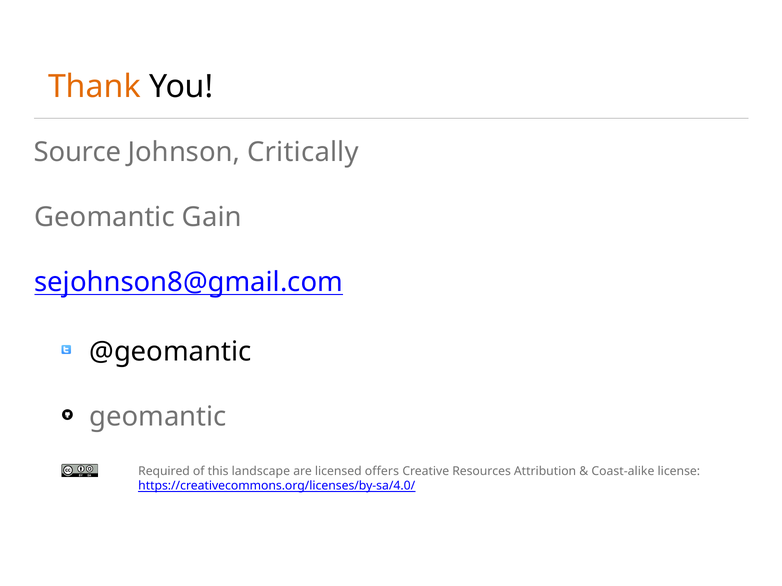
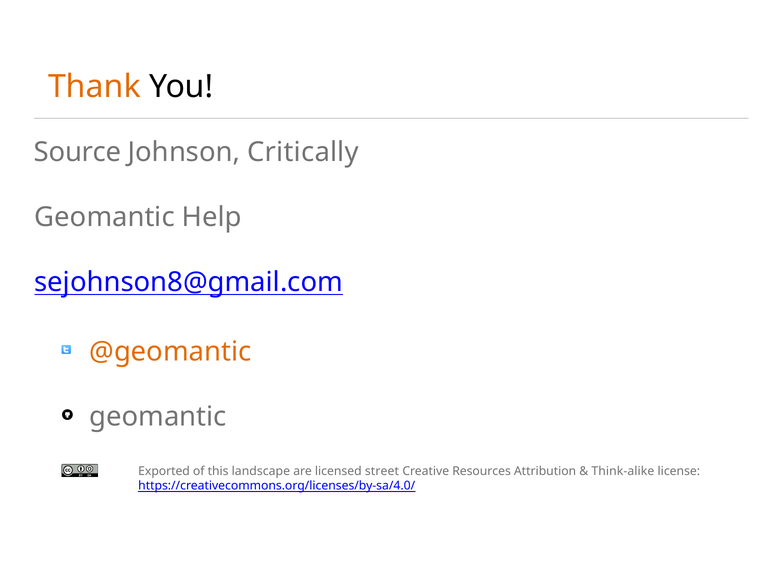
Gain: Gain -> Help (212, 217)
@geomantic colour: black -> orange (170, 352)
Required: Required -> Exported (164, 472)
offers: offers -> street (382, 472)
Coast-alike: Coast-alike -> Think-alike (623, 472)
